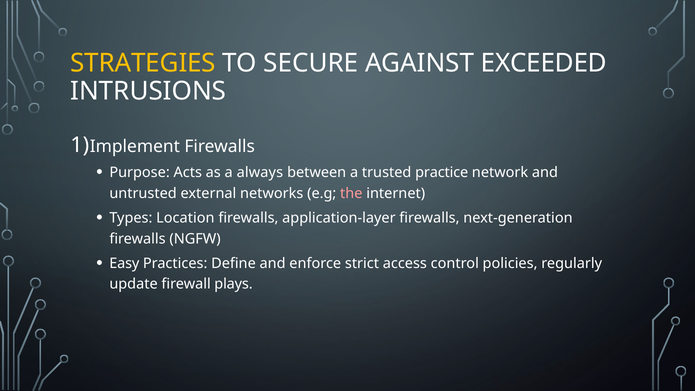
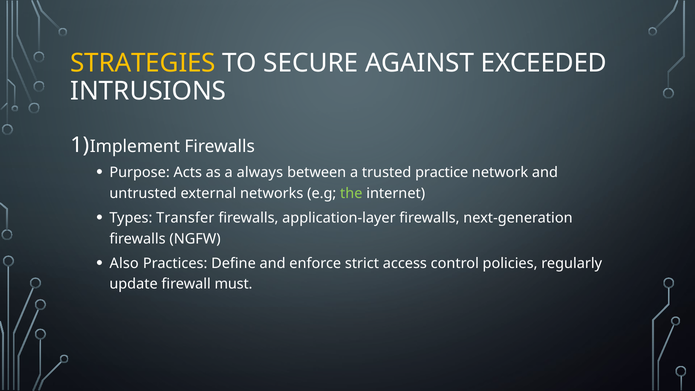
the colour: pink -> light green (351, 193)
Location: Location -> Transfer (185, 218)
Easy: Easy -> Also (124, 263)
plays: plays -> must (234, 284)
